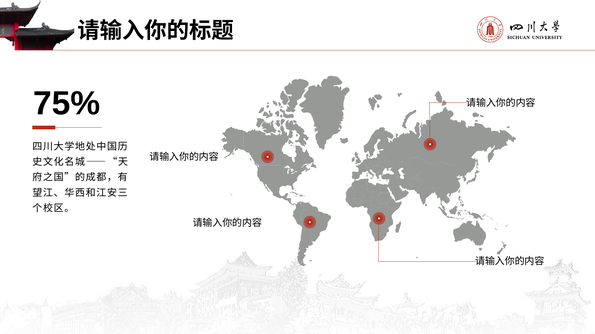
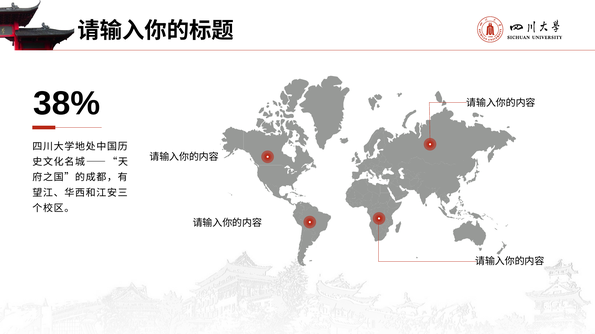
75%: 75% -> 38% (67, 104)
